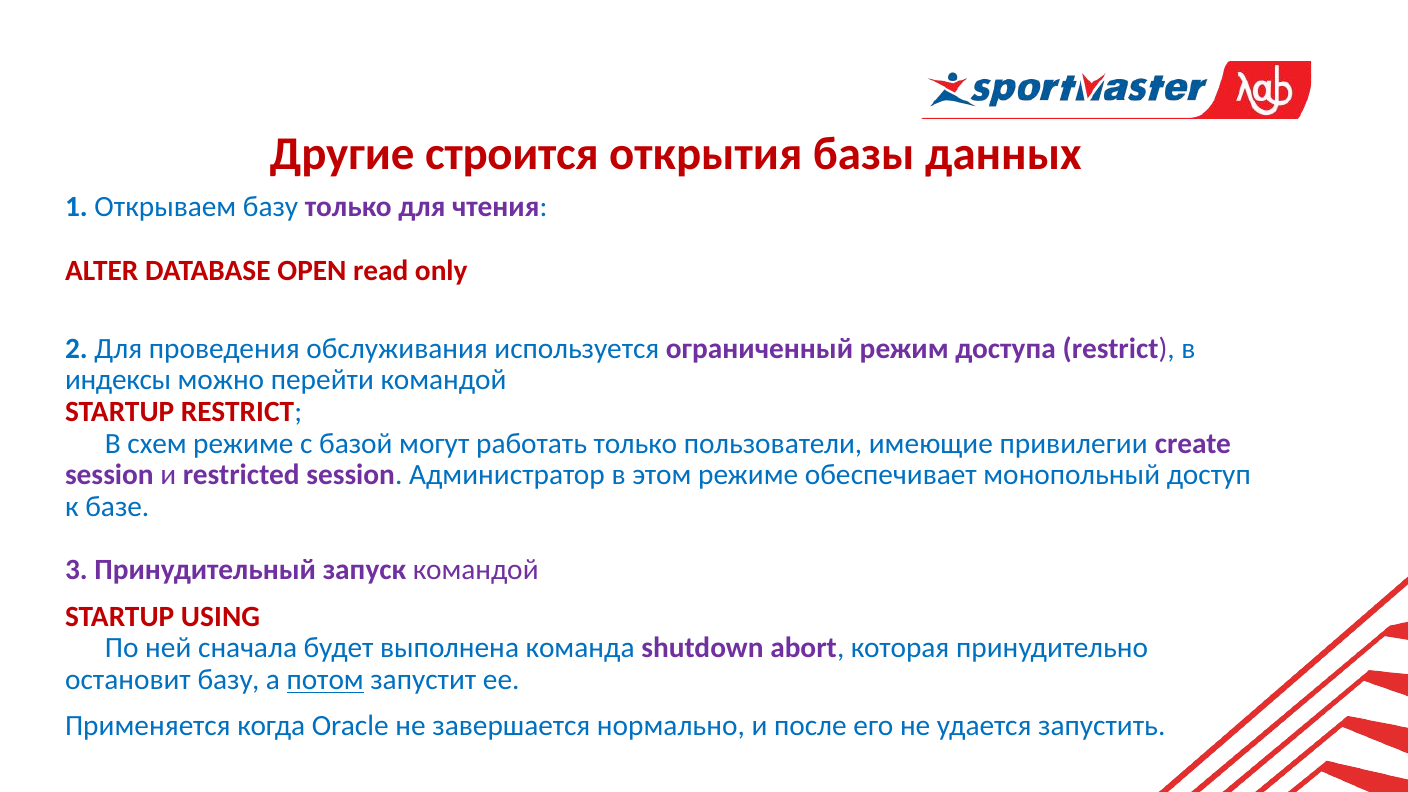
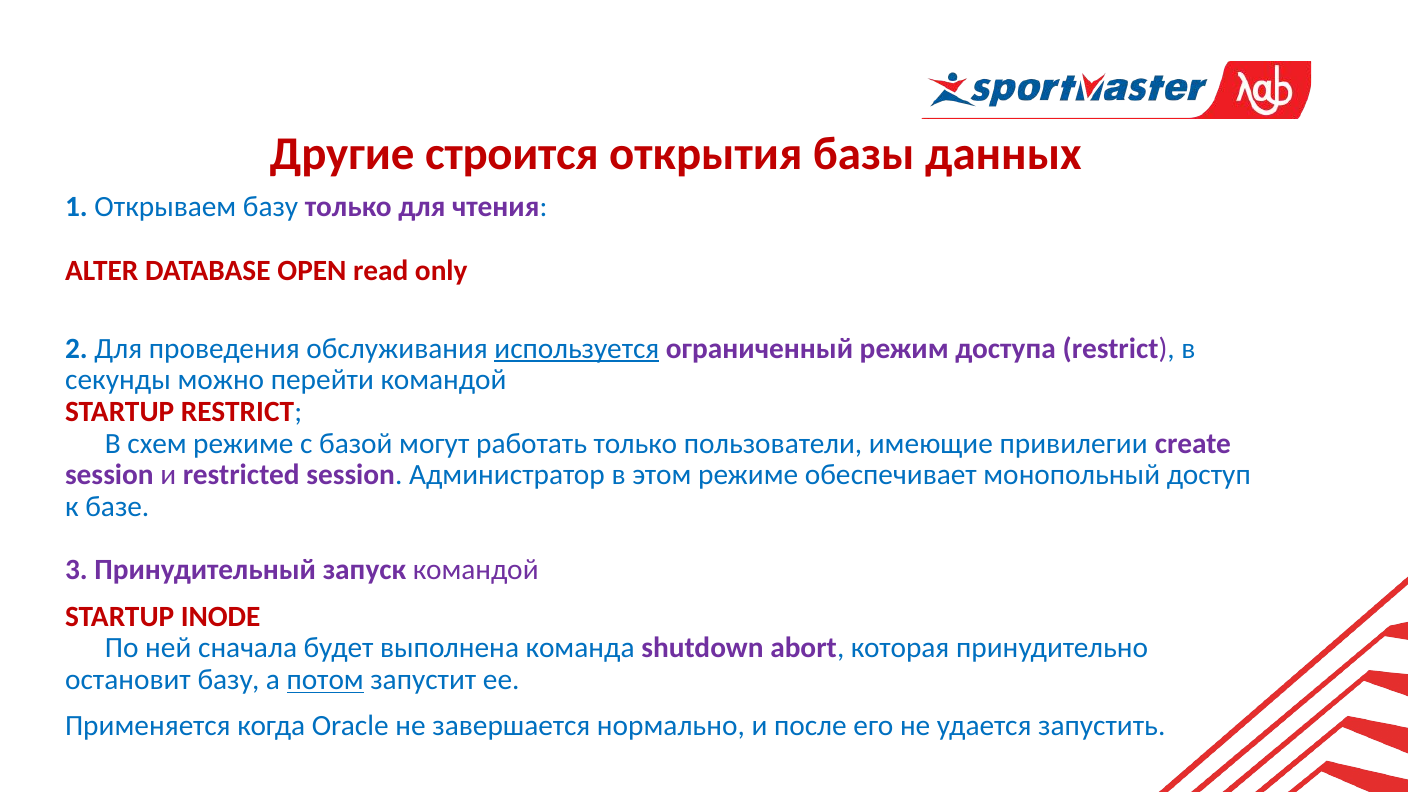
используется underline: none -> present (577, 348)
индексы: индексы -> секунды (118, 380)
USING: USING -> INODE (221, 617)
